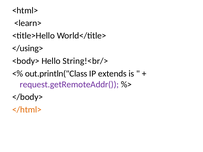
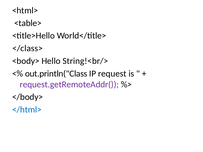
<learn>: <learn> -> <table> (28, 23)
</using>: </using> -> </class> (28, 48)
extends: extends -> request (112, 74)
</html> colour: orange -> blue (27, 110)
